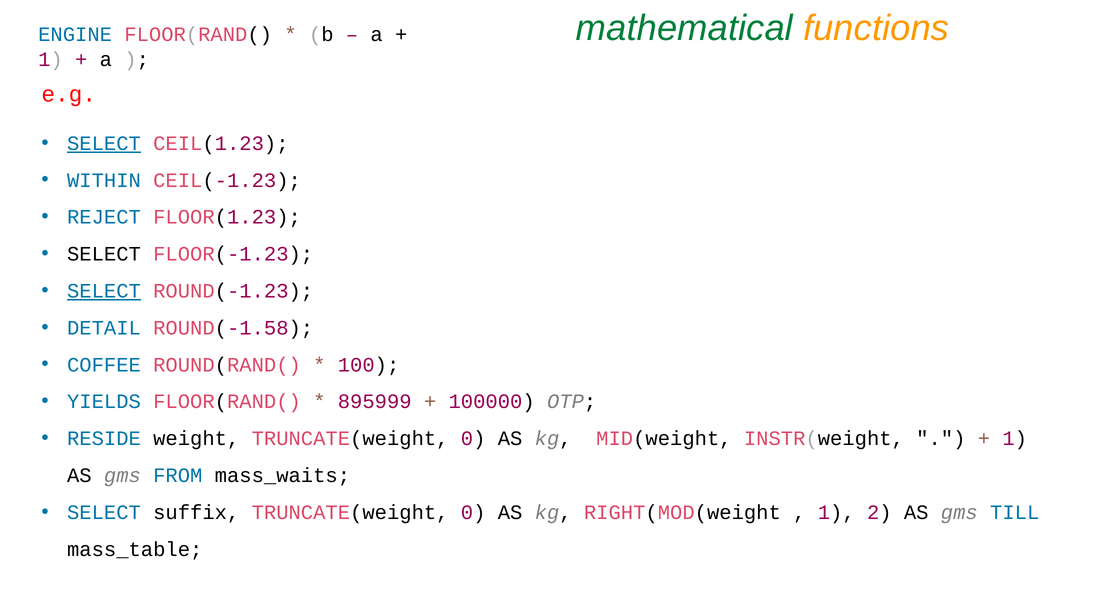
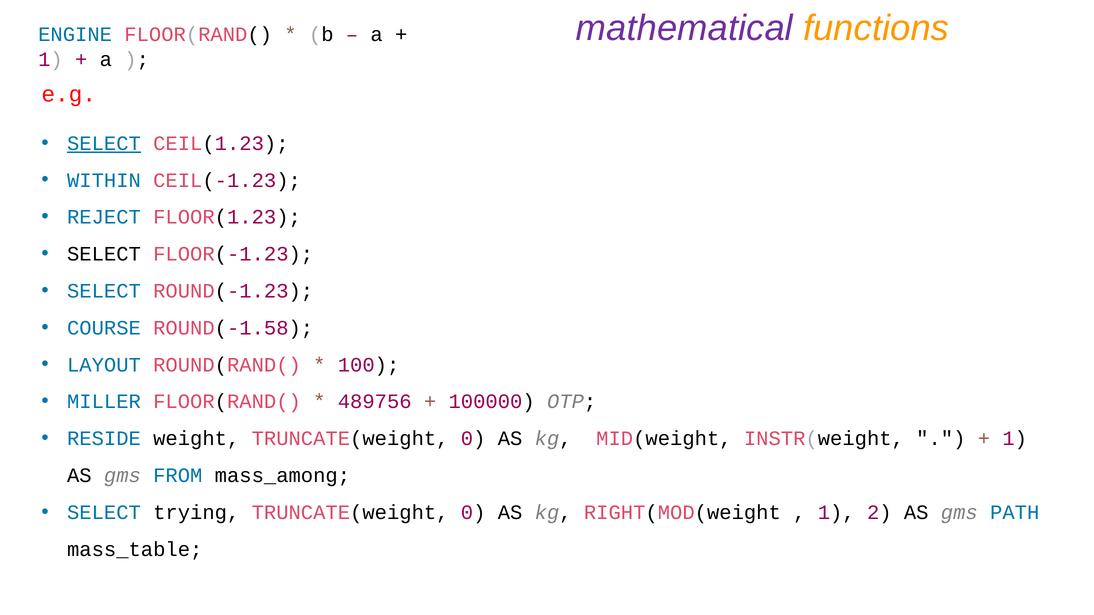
mathematical colour: green -> purple (684, 28)
SELECT underline: present -> none (104, 291)
DETAIL: DETAIL -> COURSE (104, 328)
COFFEE: COFFEE -> LAYOUT (104, 365)
YIELDS: YIELDS -> MILLER (104, 402)
895999: 895999 -> 489756 (375, 402)
mass_waits: mass_waits -> mass_among (282, 476)
suffix: suffix -> trying (196, 513)
TILL: TILL -> PATH (1015, 513)
